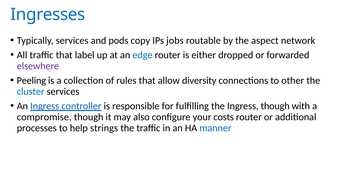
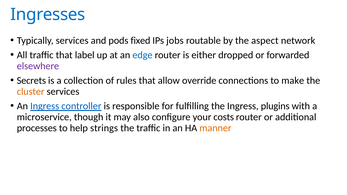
copy: copy -> fixed (140, 41)
Peeling: Peeling -> Secrets (31, 81)
diversity: diversity -> override (199, 81)
other: other -> make (293, 81)
cluster colour: blue -> orange (31, 92)
Ingress though: though -> plugins (275, 106)
compromise: compromise -> microservice (44, 117)
manner colour: blue -> orange (215, 128)
